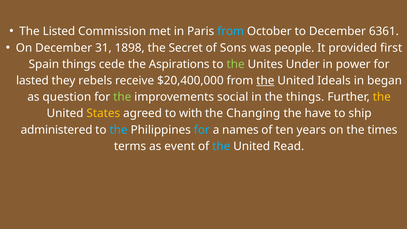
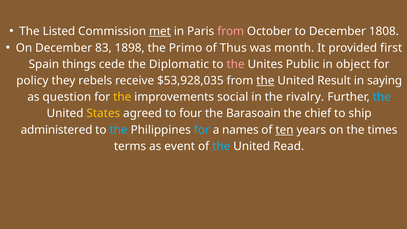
met underline: none -> present (160, 31)
from colour: light blue -> pink (231, 31)
6361: 6361 -> 1808 (384, 31)
31: 31 -> 83 (103, 48)
Secret: Secret -> Primo (186, 48)
Sons: Sons -> Thus (233, 48)
people: people -> month (294, 48)
Aspirations: Aspirations -> Diplomatic (179, 64)
the colour: light green -> pink (236, 64)
Under: Under -> Public (303, 64)
power: power -> object (353, 64)
lasted: lasted -> policy (32, 81)
$20,400,000: $20,400,000 -> $53,928,035 (190, 81)
Ideals: Ideals -> Result (334, 81)
began: began -> saying (385, 81)
the colour: light green -> yellow (122, 97)
the things: things -> rivalry (305, 97)
the colour: yellow -> light blue (382, 97)
with: with -> four (191, 113)
Changing: Changing -> Barasoain (253, 113)
have: have -> chief (318, 113)
ten underline: none -> present (284, 130)
